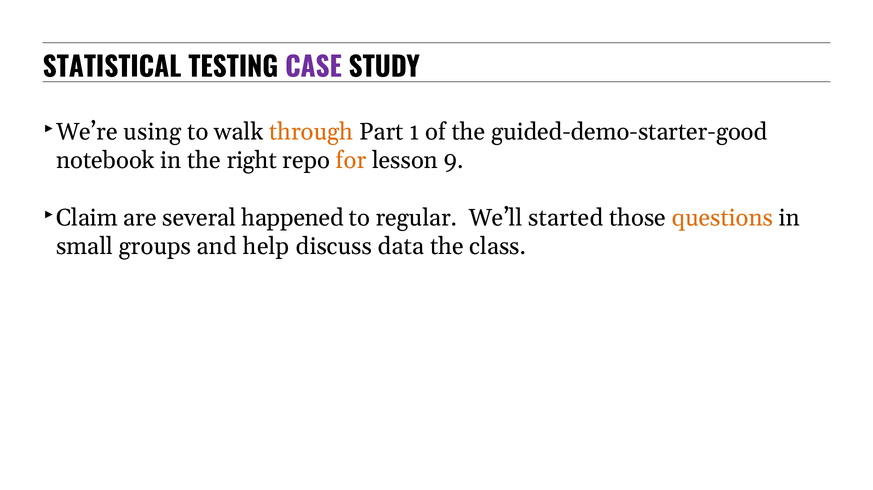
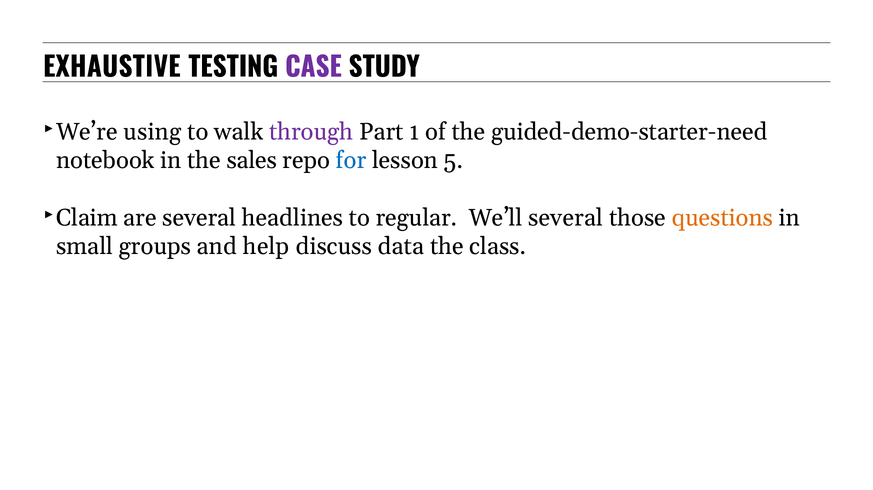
STATISTICAL: STATISTICAL -> EXHAUSTIVE (112, 68)
through colour: orange -> purple (311, 132)
guided-demo-starter-good: guided-demo-starter-good -> guided-demo-starter-need (629, 132)
right: right -> sales (252, 161)
for colour: orange -> blue (351, 161)
9: 9 -> 5 (453, 161)
happened: happened -> headlines (292, 218)
We’ll started: started -> several (566, 218)
